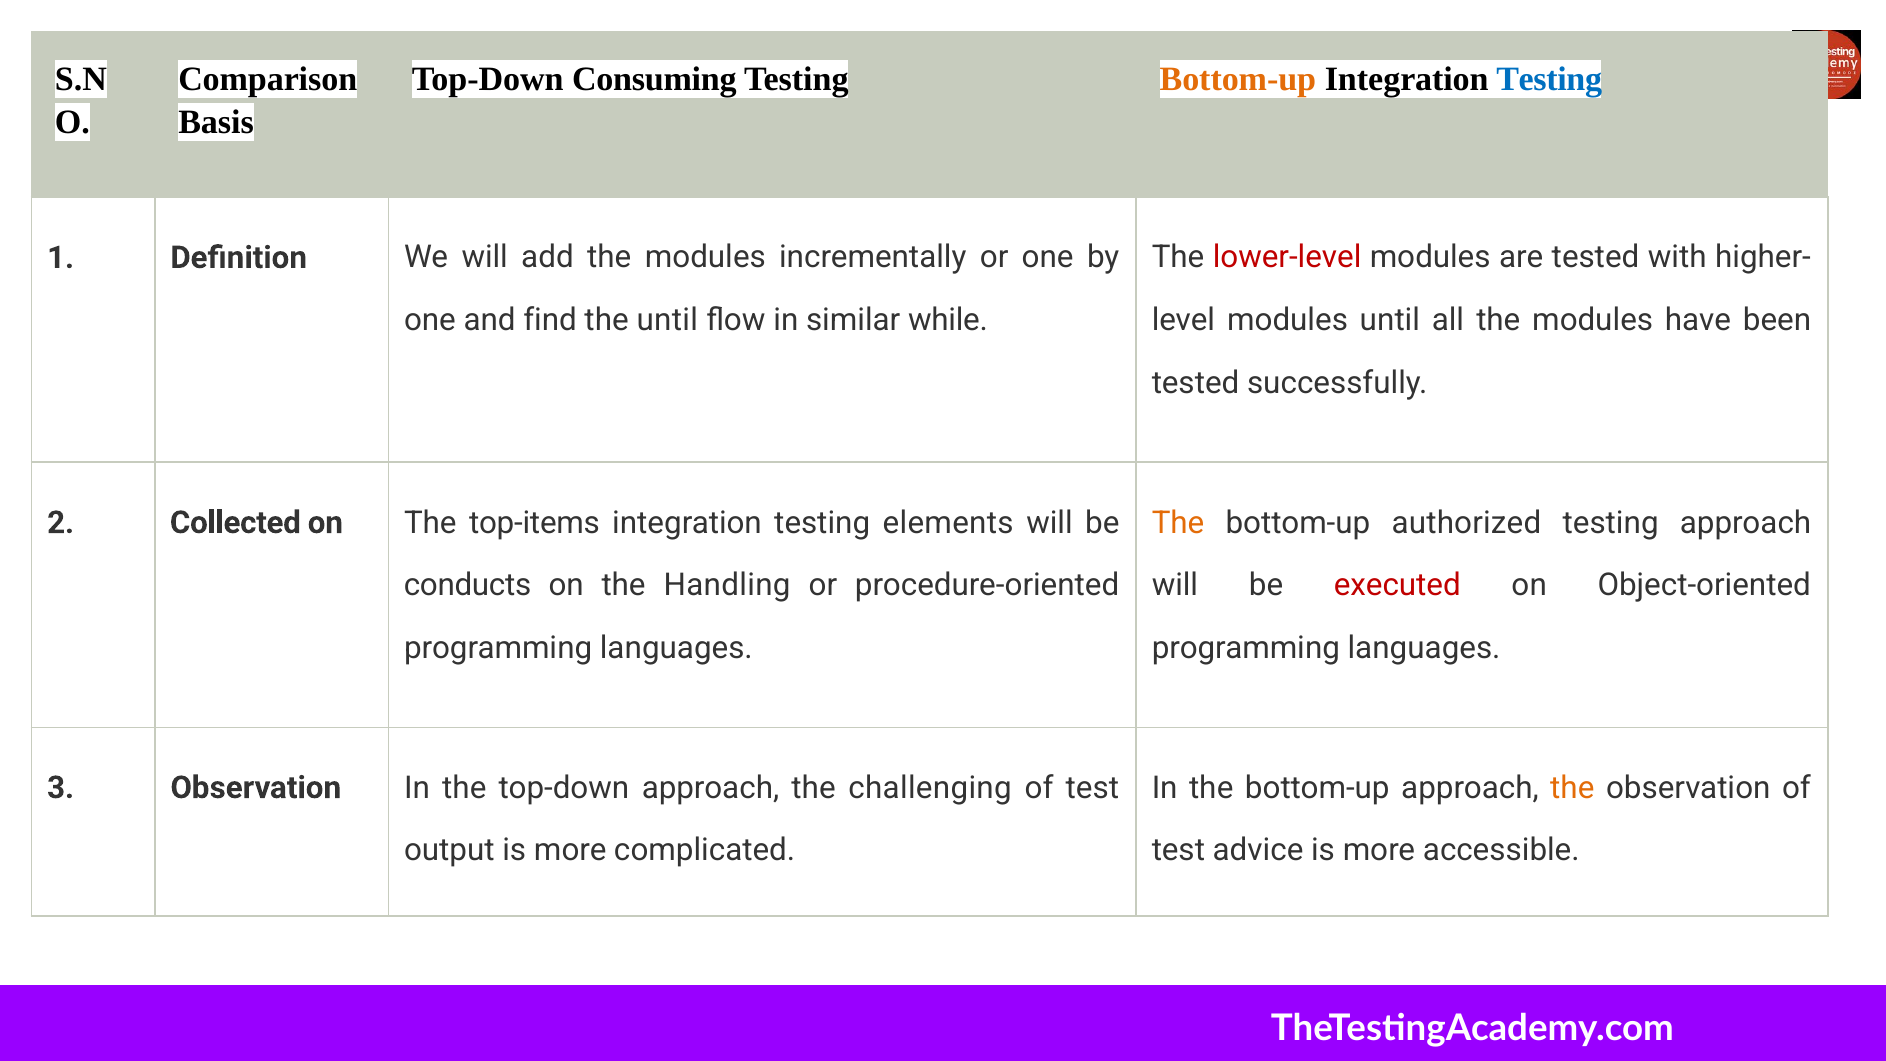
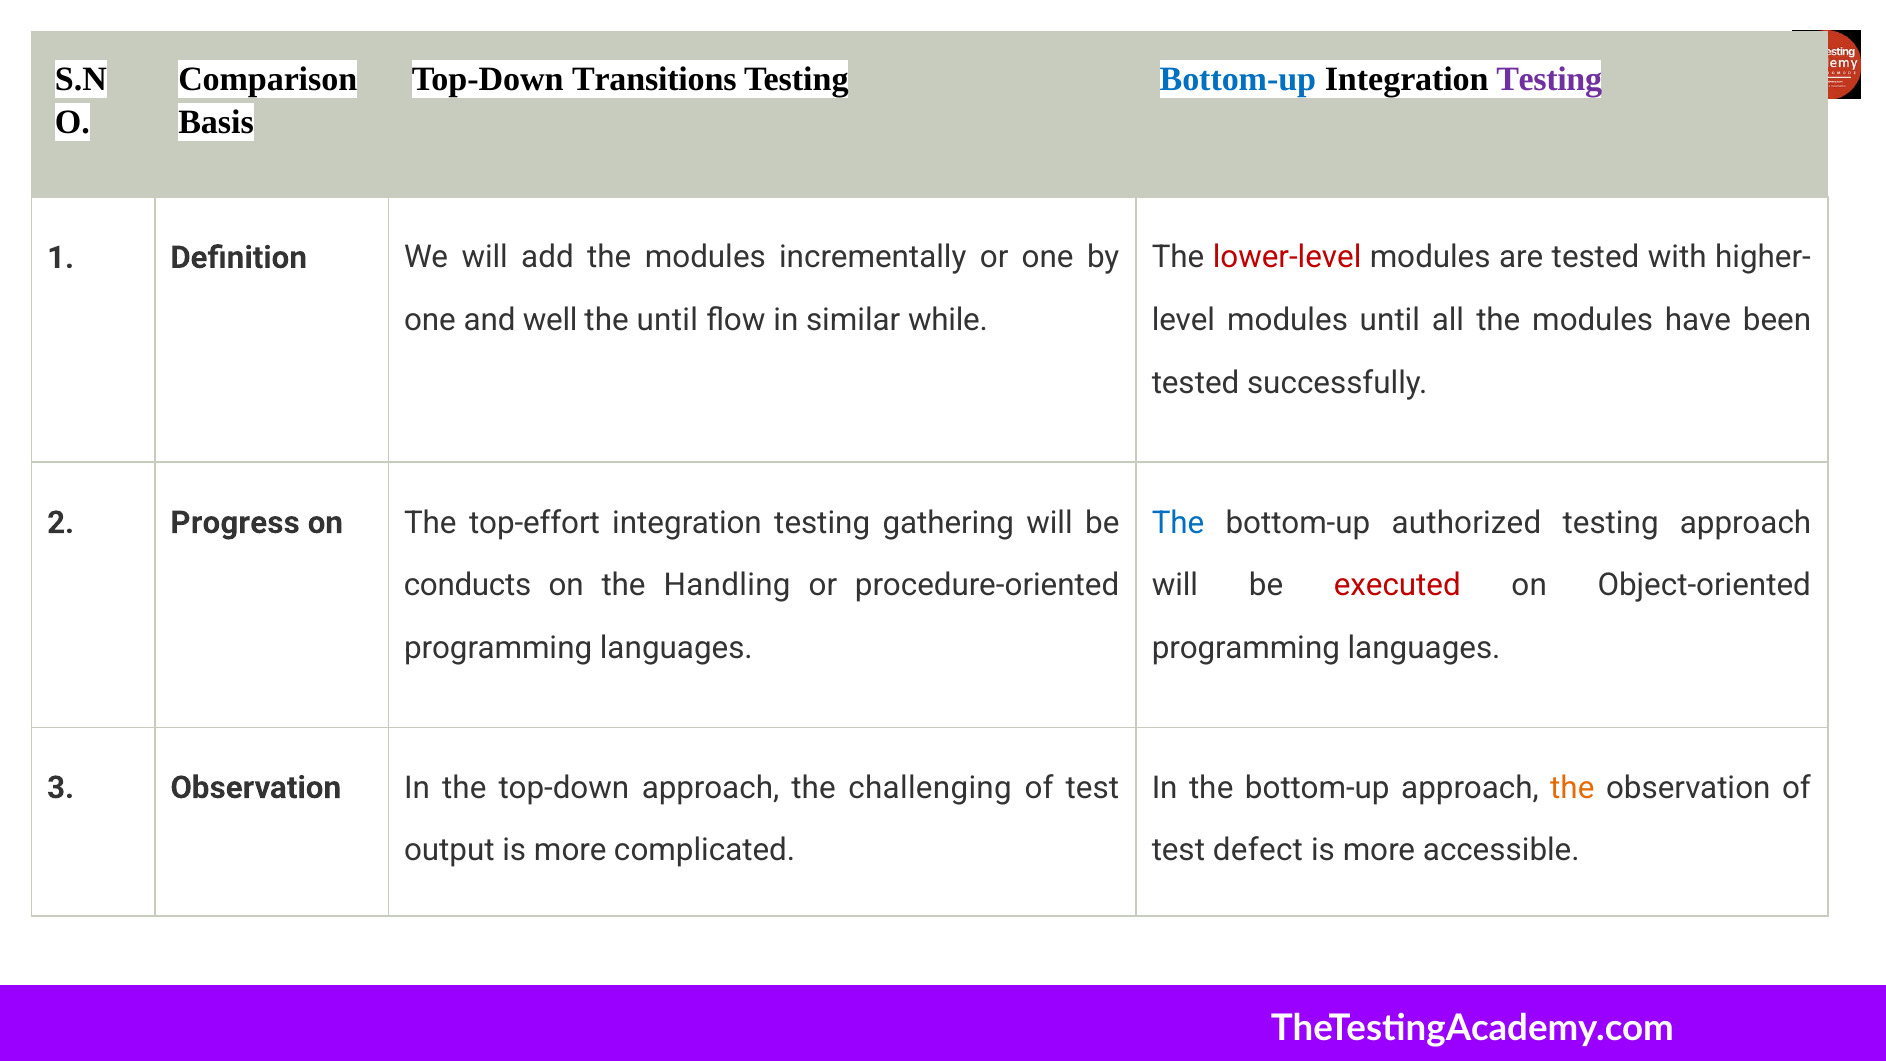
Consuming: Consuming -> Transitions (654, 79)
Bottom-up colour: orange -> blue (1238, 79)
Testing colour: blue -> purple (1549, 79)
find: find -> well (550, 320)
The colour: orange -> blue (1178, 523)
Collected: Collected -> Progress (235, 523)
top-items: top-items -> top-effort (534, 523)
elements: elements -> gathering (948, 523)
advice: advice -> defect (1258, 850)
